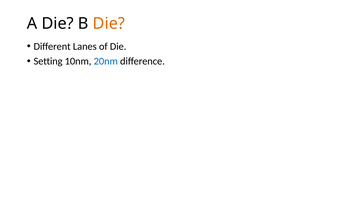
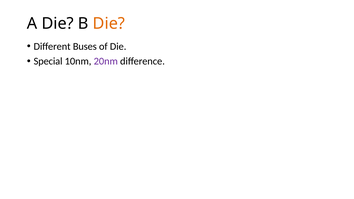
Lanes: Lanes -> Buses (85, 46)
Setting: Setting -> Special (48, 61)
20nm colour: blue -> purple (106, 61)
